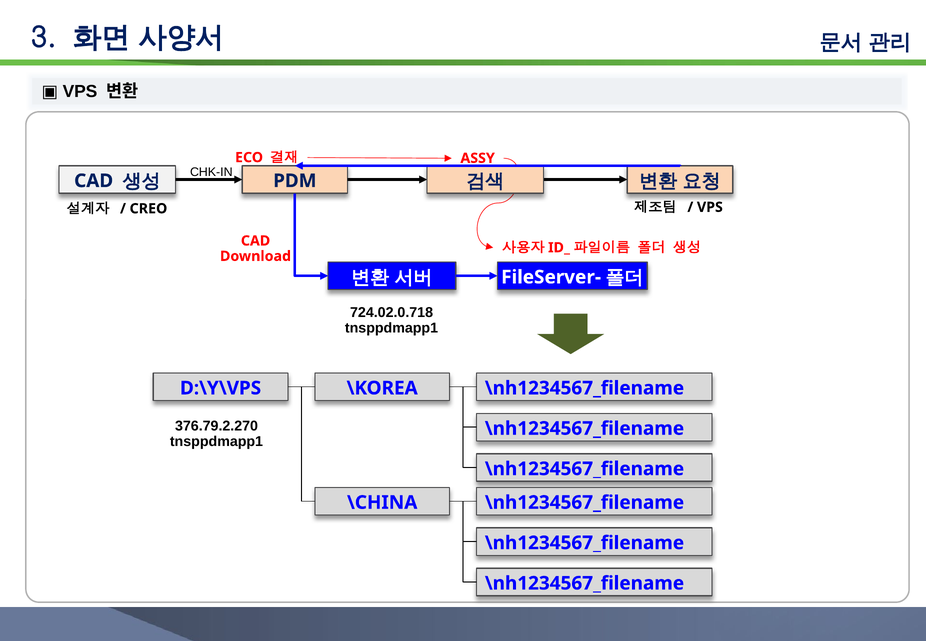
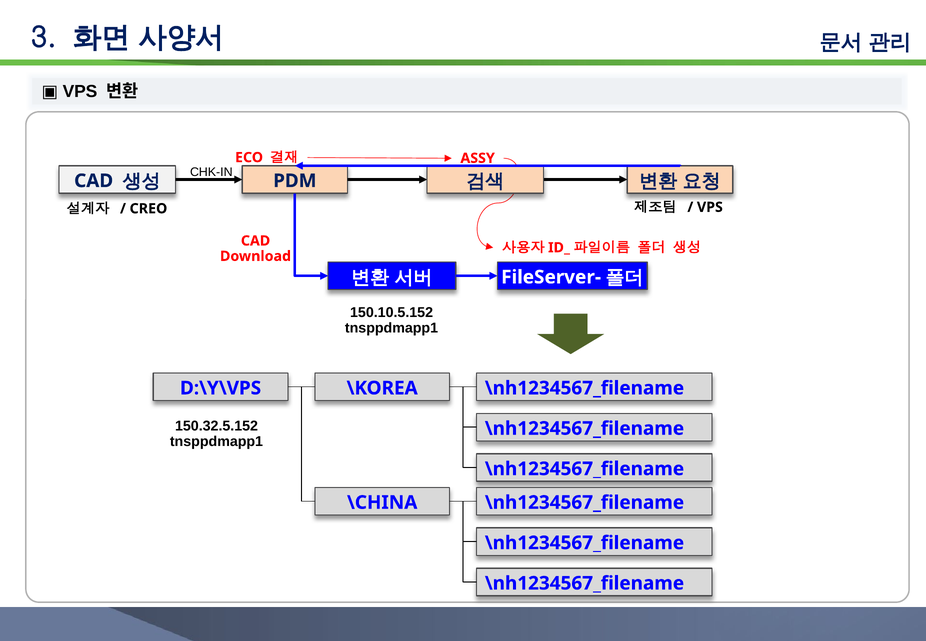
724.02.0.718: 724.02.0.718 -> 150.10.5.152 (392, 313)
376.79.2.270: 376.79.2.270 -> 150.32.5.152 (217, 426)
